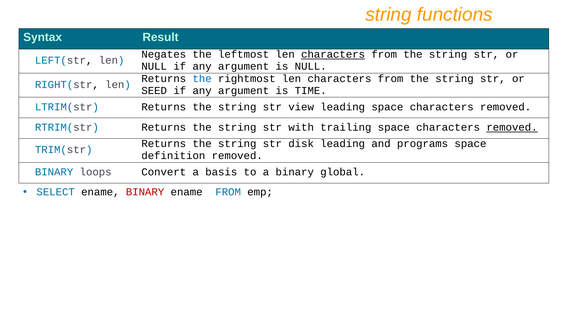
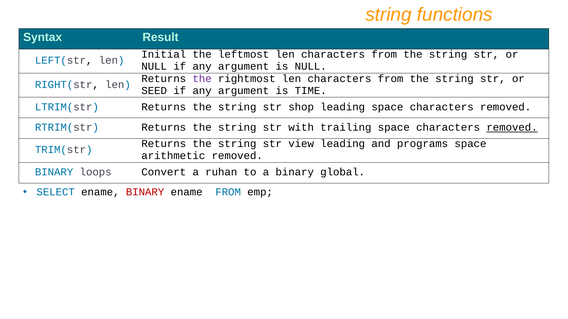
Negates: Negates -> Initial (164, 54)
characters underline: present -> none (333, 54)
the colour: blue -> purple (202, 79)
view: view -> shop (301, 107)
disk: disk -> view (301, 144)
definition: definition -> arithmetic (173, 156)
basis: basis -> ruhan (221, 172)
